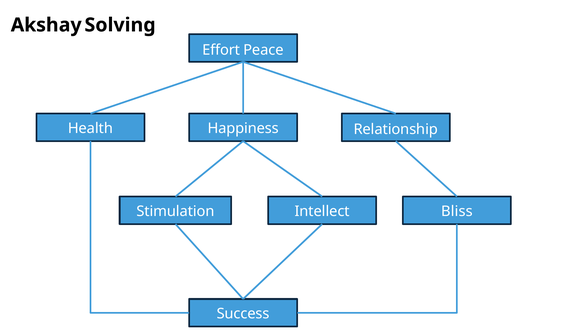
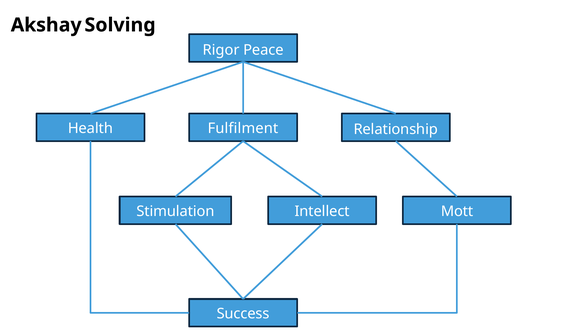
Effort: Effort -> Rigor (221, 50)
Happiness: Happiness -> Fulfilment (243, 129)
Bliss: Bliss -> Mott (457, 212)
